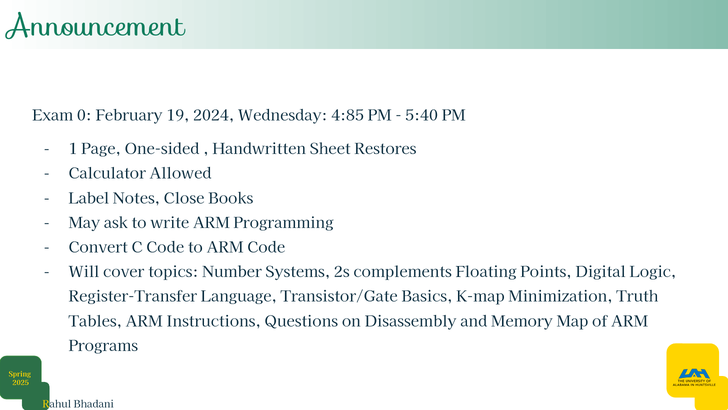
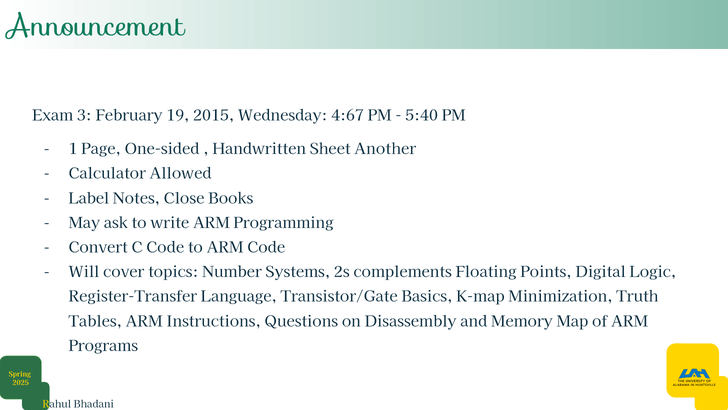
0: 0 -> 3 (84, 116)
2024: 2024 -> 2015 (214, 116)
4:85: 4:85 -> 4:67 (348, 116)
Restores: Restores -> Another (385, 149)
